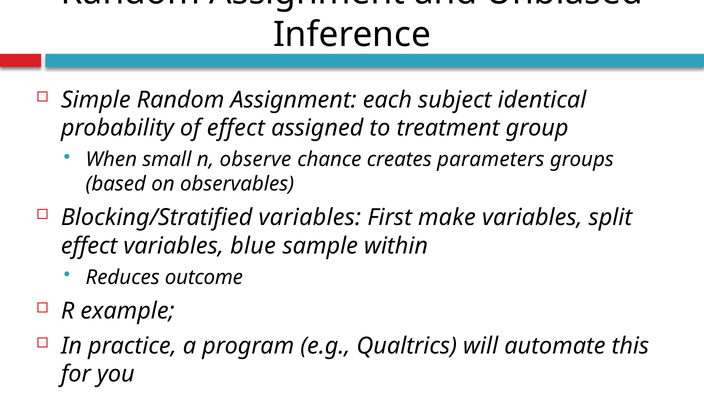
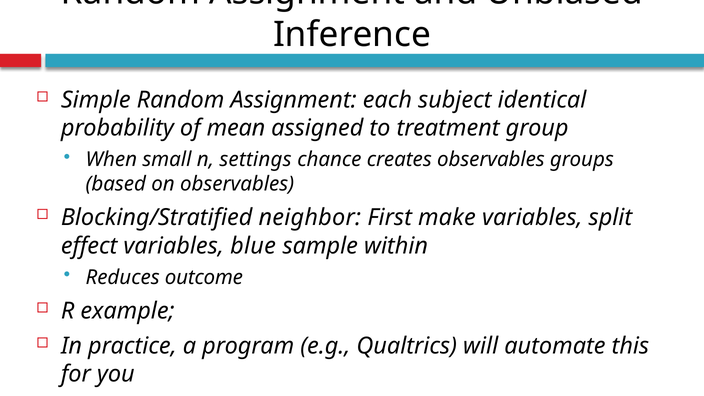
of effect: effect -> mean (236, 128)
observe: observe -> settings (255, 160)
creates parameters: parameters -> observables (491, 160)
Blocking/Stratified variables: variables -> neighbor (310, 218)
